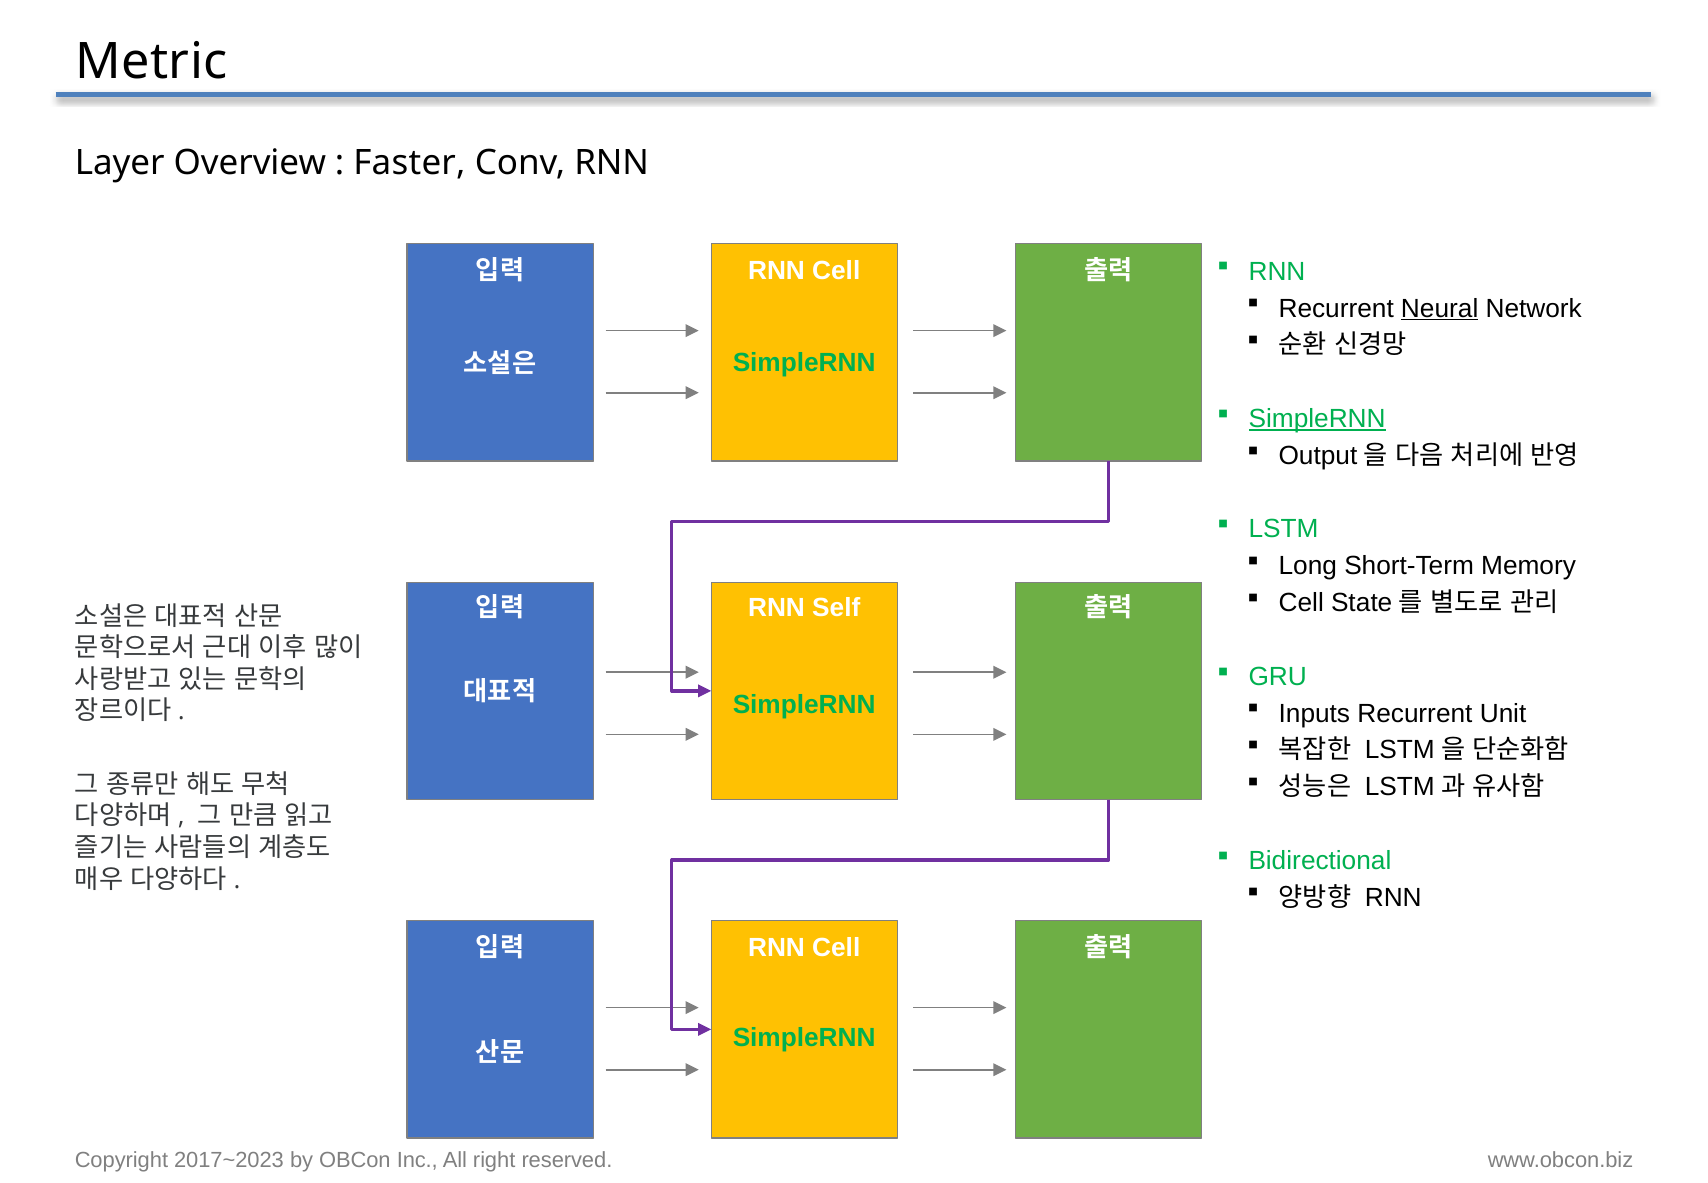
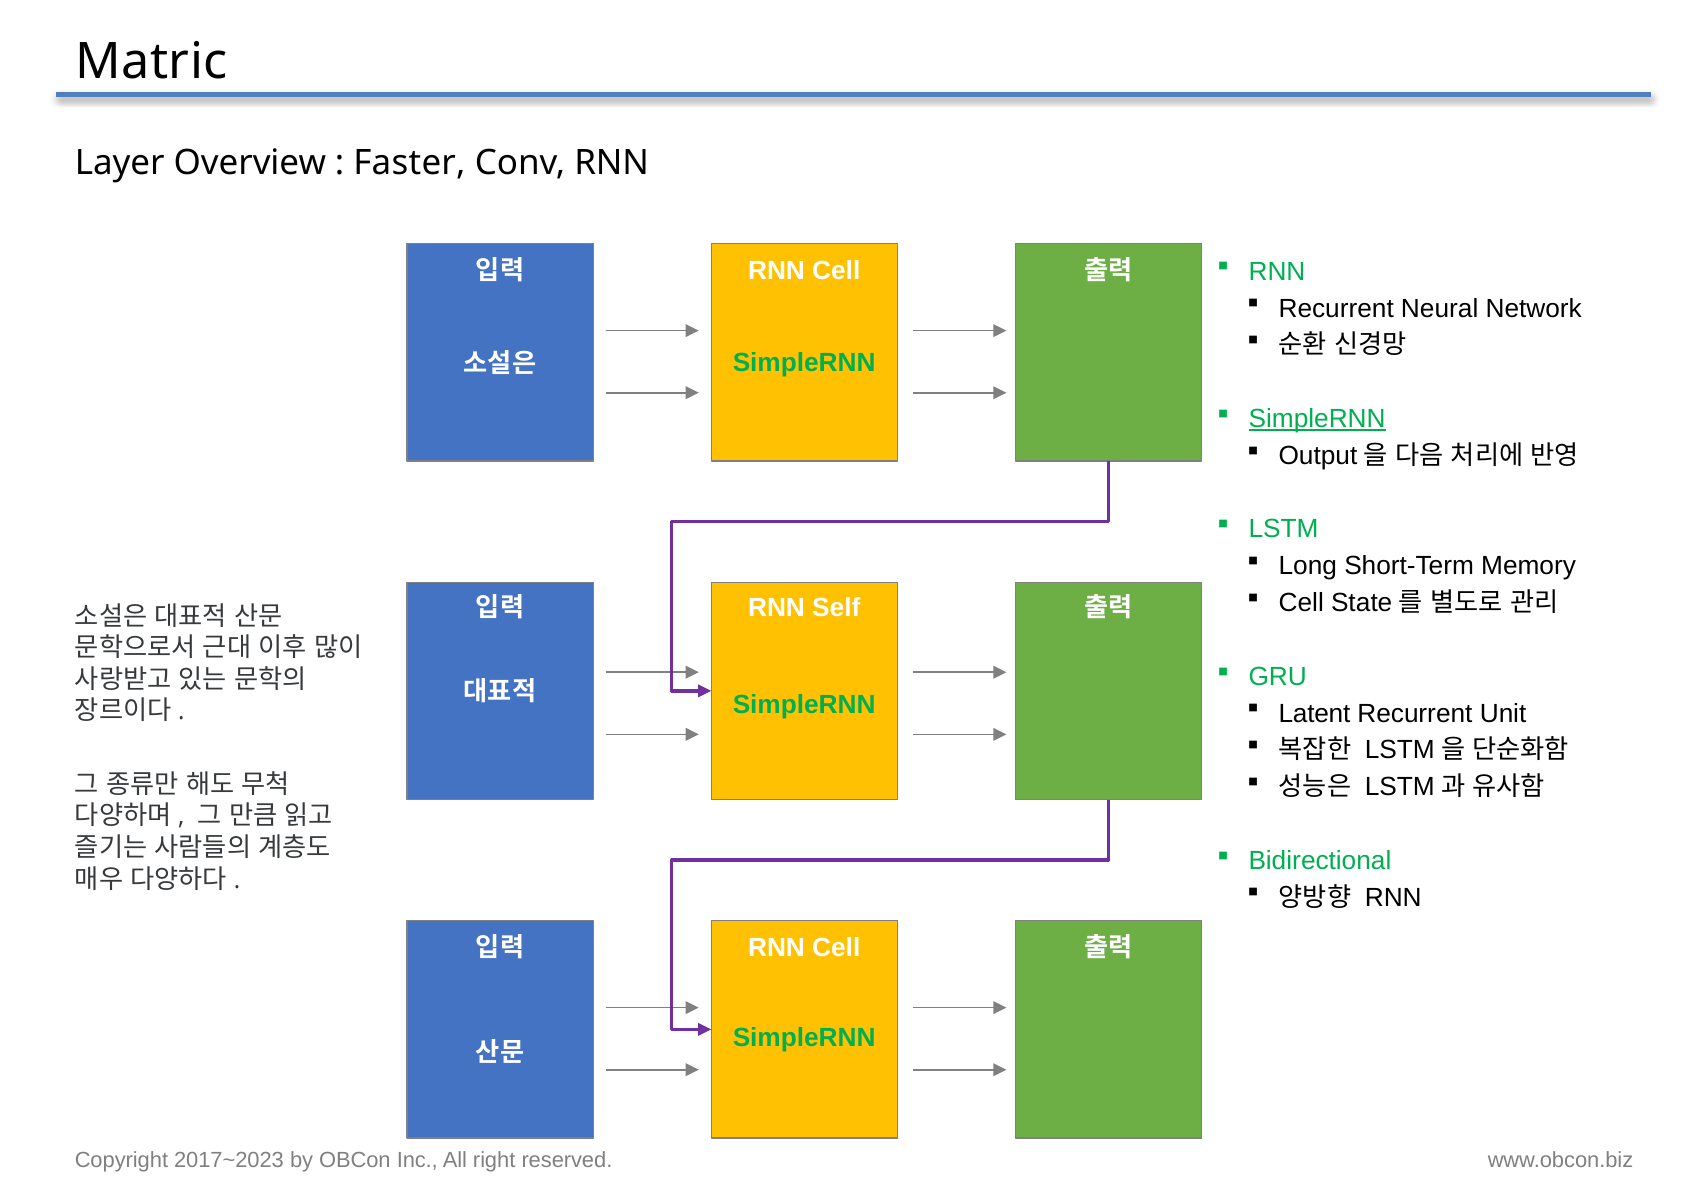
Metric: Metric -> Matric (151, 62)
Neural underline: present -> none (1440, 308)
Inputs: Inputs -> Latent (1314, 713)
